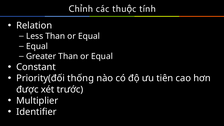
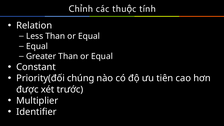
thống: thống -> chúng (81, 78)
